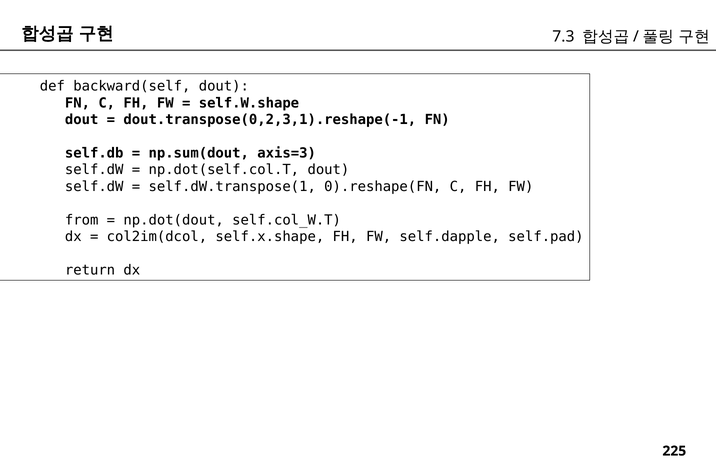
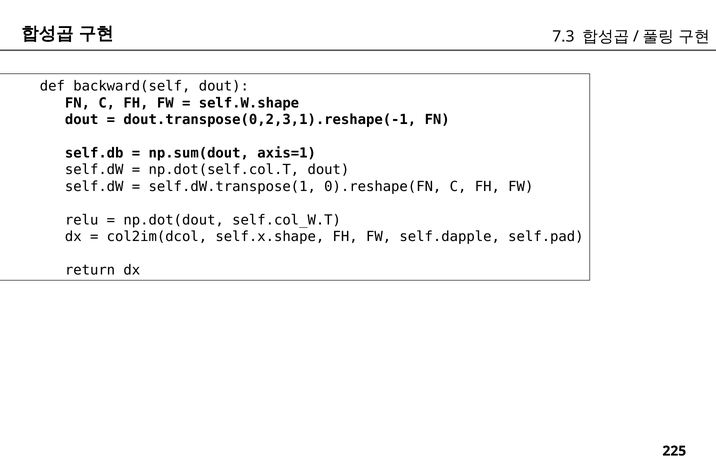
axis=3: axis=3 -> axis=1 (287, 153)
from: from -> relu (82, 220)
